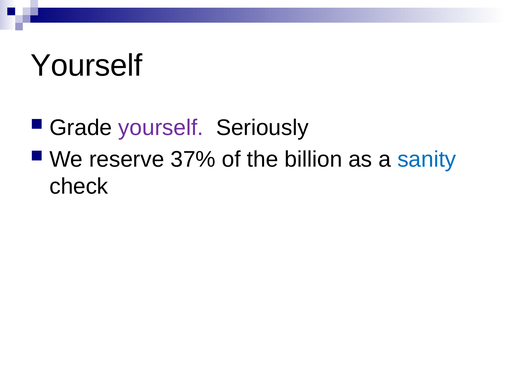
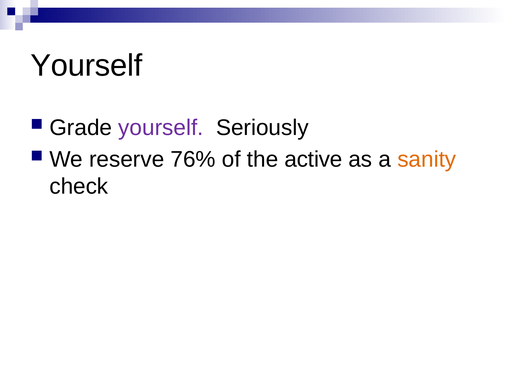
37%: 37% -> 76% (193, 159)
billion: billion -> active (313, 159)
sanity colour: blue -> orange (427, 159)
